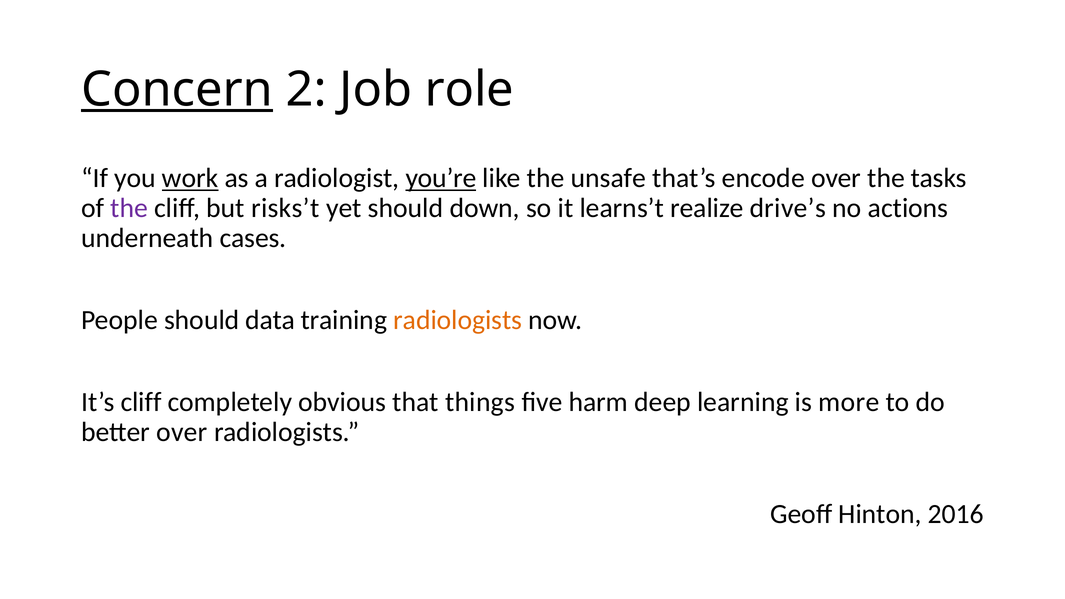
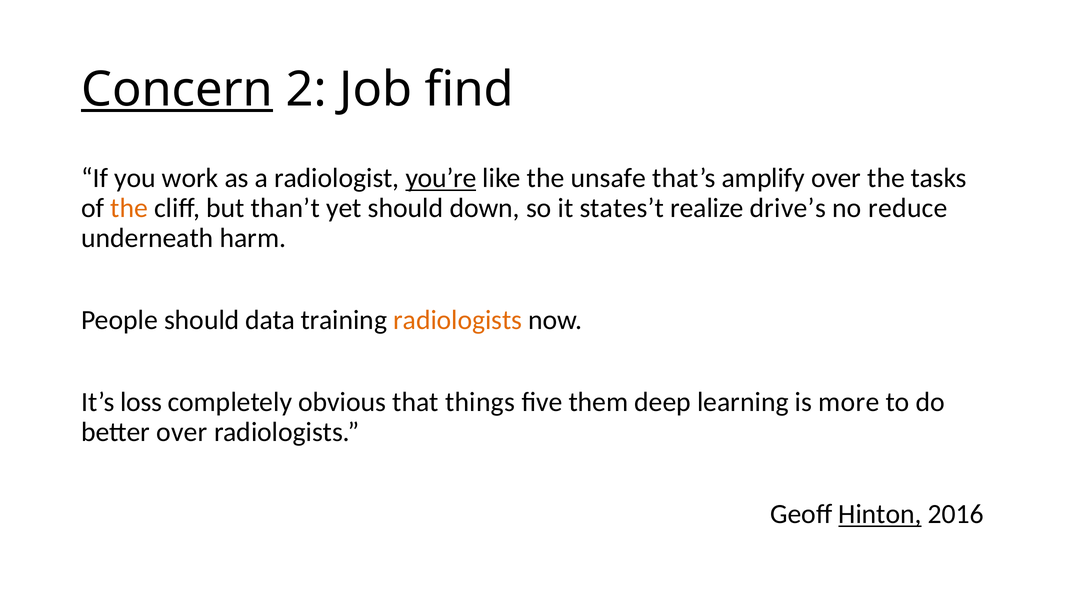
role: role -> find (469, 89)
work underline: present -> none (190, 178)
encode: encode -> amplify (763, 178)
the colour: purple -> orange (129, 208)
risks’t: risks’t -> than’t (285, 208)
learns’t: learns’t -> states’t (622, 208)
actions: actions -> reduce (908, 208)
cases: cases -> harm (253, 238)
It’s cliff: cliff -> loss (141, 402)
harm: harm -> them (598, 402)
Hinton underline: none -> present (880, 514)
